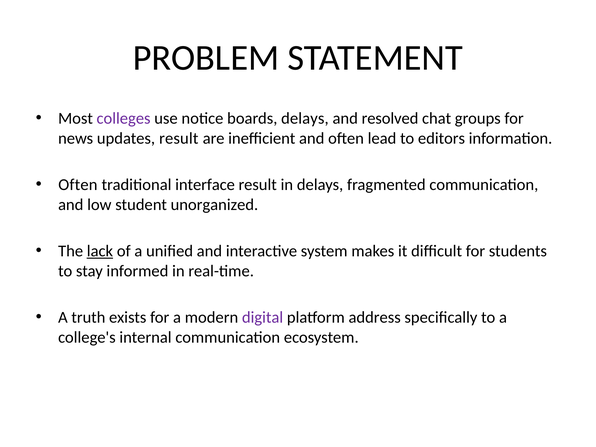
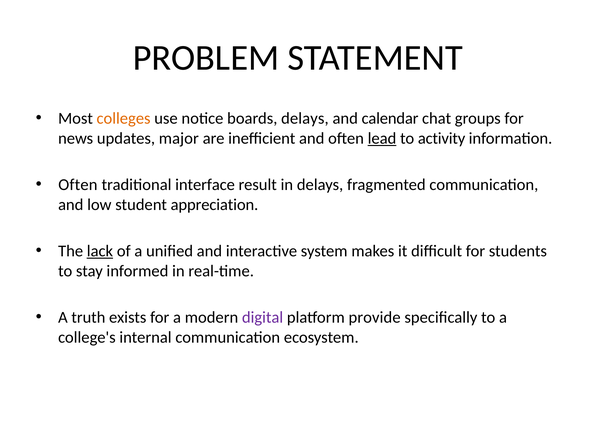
colleges colour: purple -> orange (124, 118)
resolved: resolved -> calendar (390, 118)
updates result: result -> major (179, 138)
lead underline: none -> present (382, 138)
editors: editors -> activity (442, 138)
unorganized: unorganized -> appreciation (214, 205)
address: address -> provide (375, 317)
